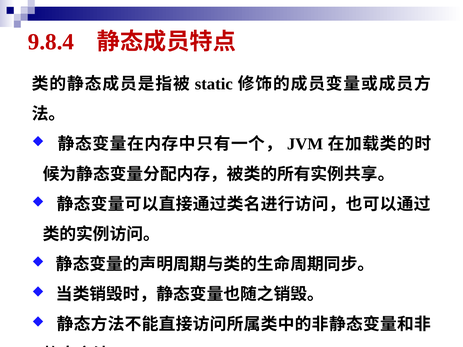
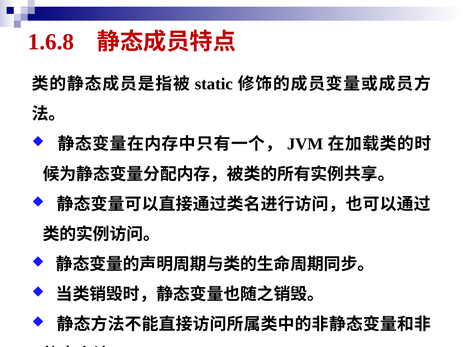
9.8.4: 9.8.4 -> 1.6.8 (51, 42)
